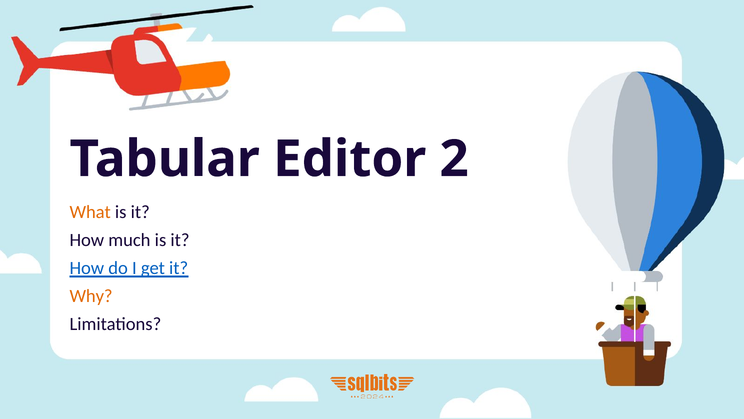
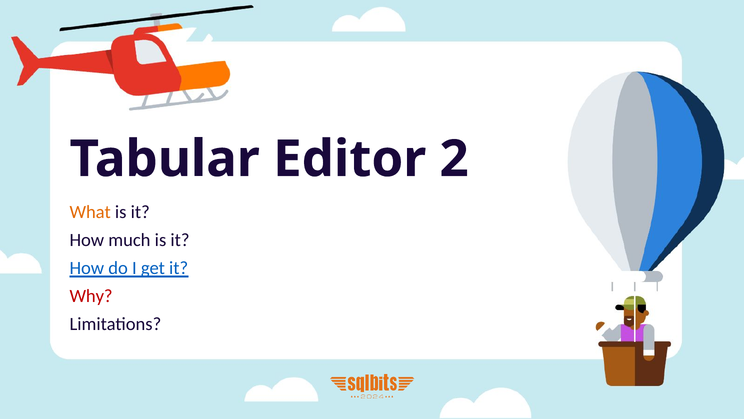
Why colour: orange -> red (91, 296)
